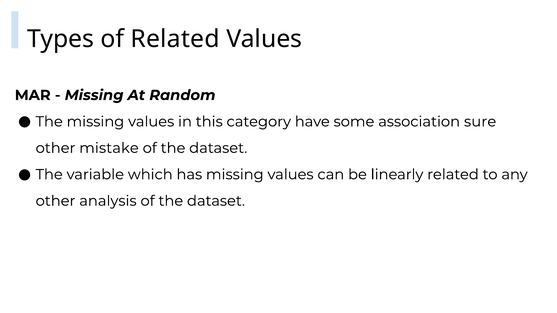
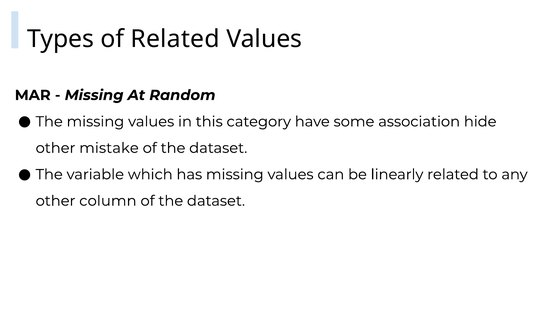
sure: sure -> hide (480, 122)
analysis: analysis -> column (108, 201)
